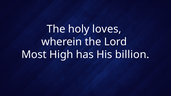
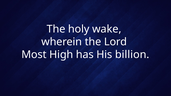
loves: loves -> wake (107, 29)
